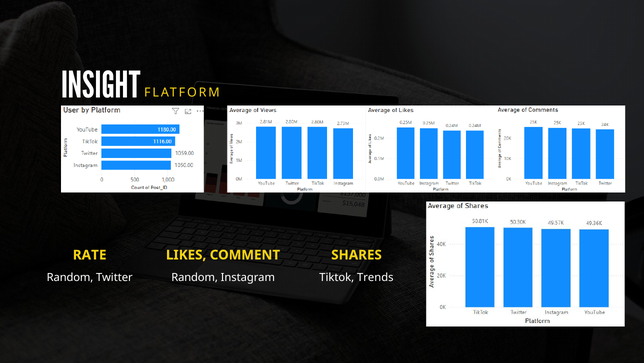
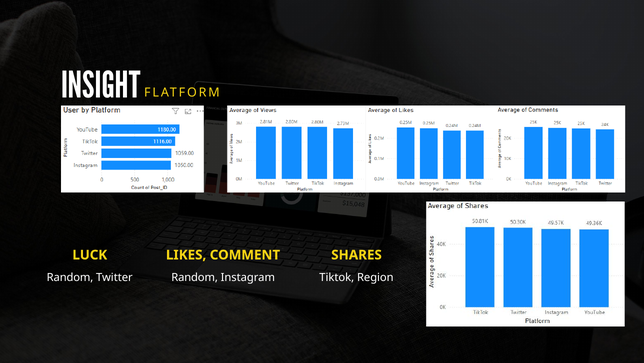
RATE: RATE -> LUCK (90, 254)
Trends: Trends -> Region (375, 277)
